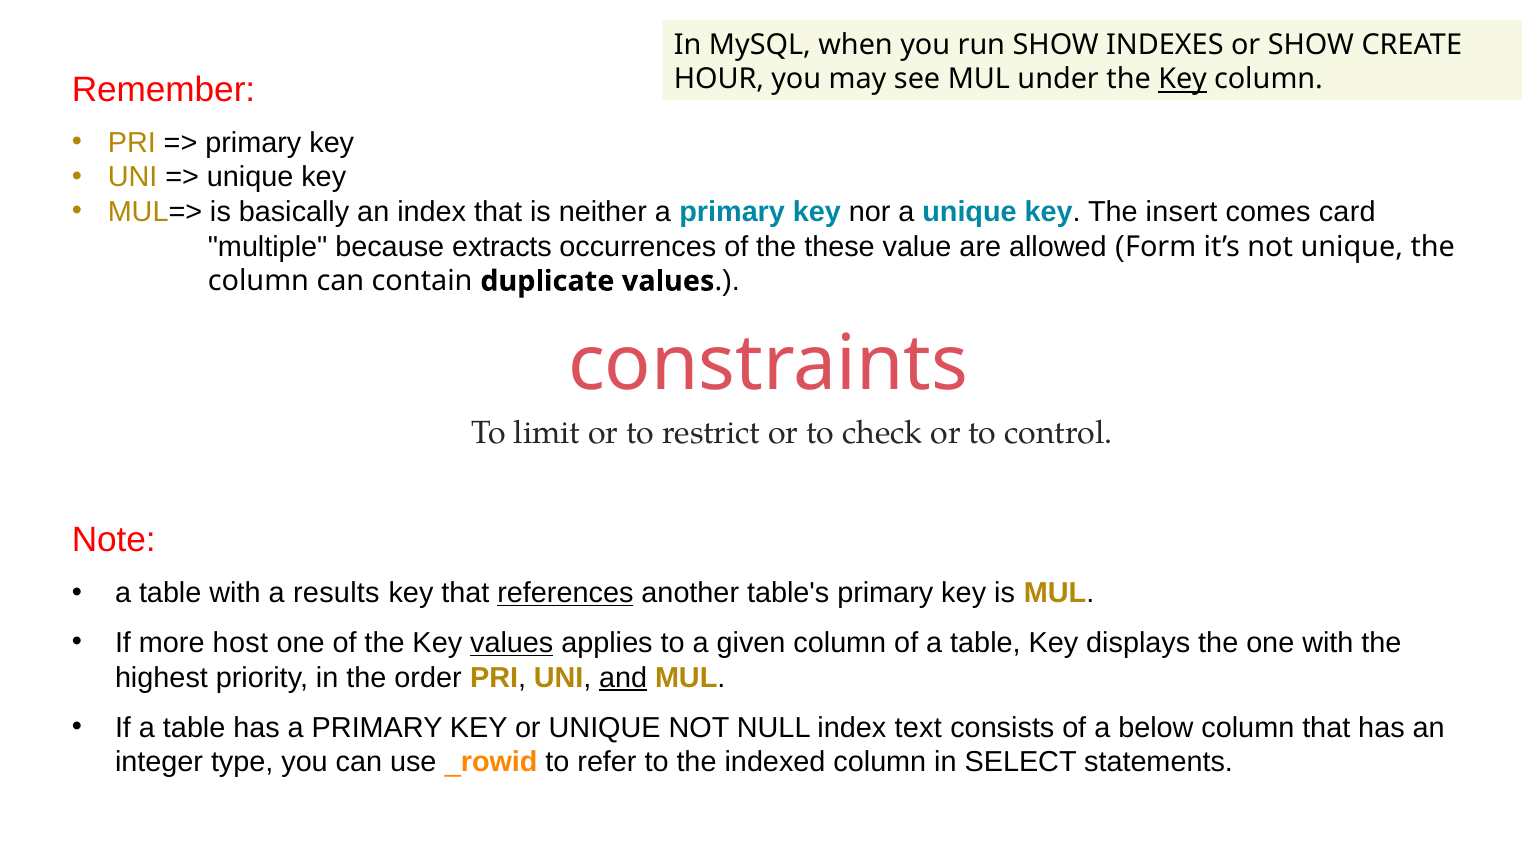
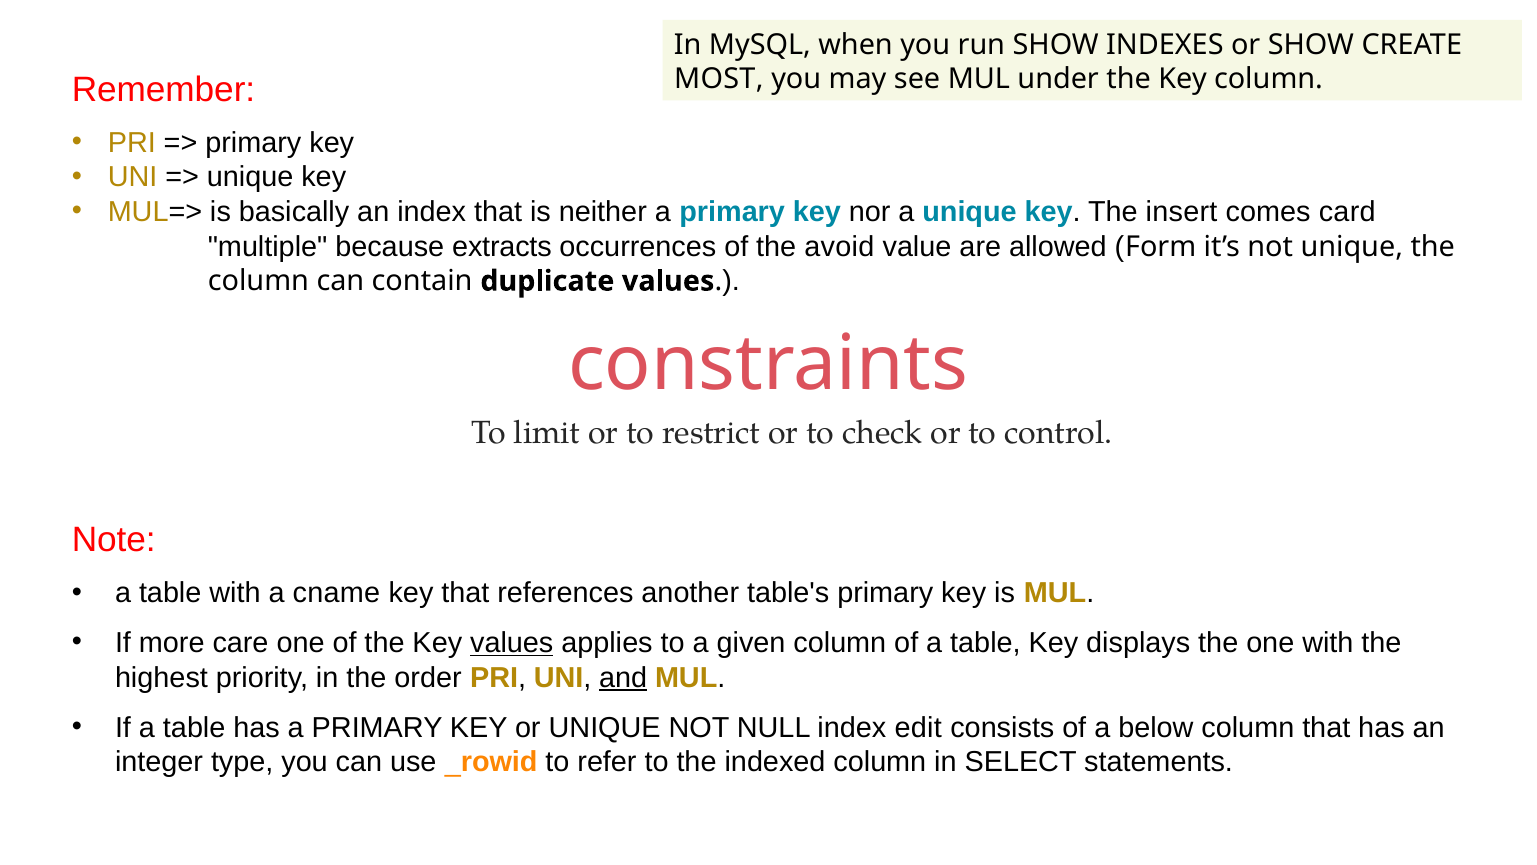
HOUR: HOUR -> MOST (719, 79)
Key underline: present -> none (1183, 79)
these: these -> avoid (839, 246)
results: results -> cname (336, 593)
references underline: present -> none (565, 593)
host: host -> care (241, 643)
text: text -> edit (918, 727)
